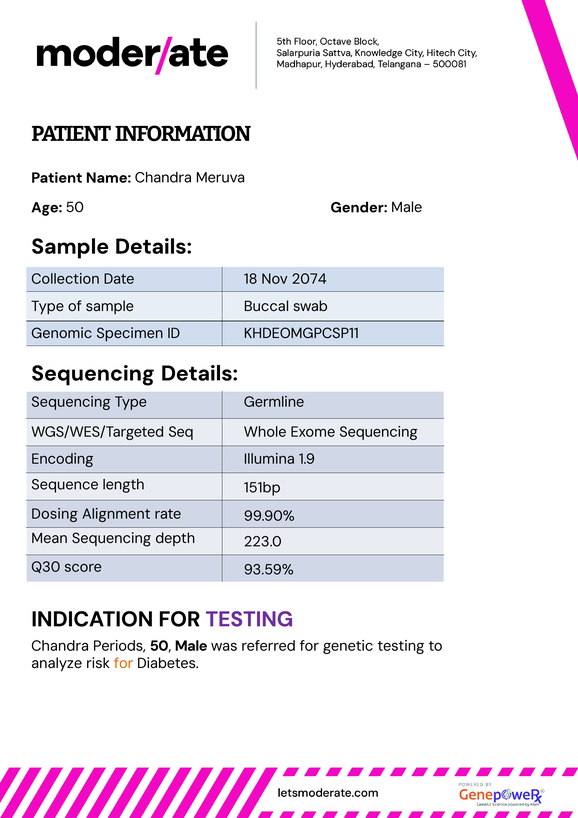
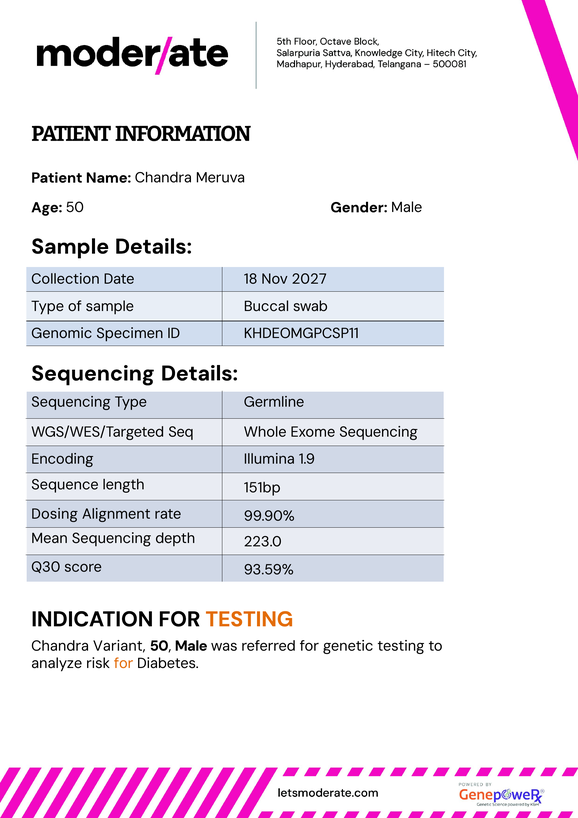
2074: 2074 -> 2027 (309, 279)
TESTING colour: purple -> orange (249, 619)
Periods: Periods -> Variant (119, 646)
